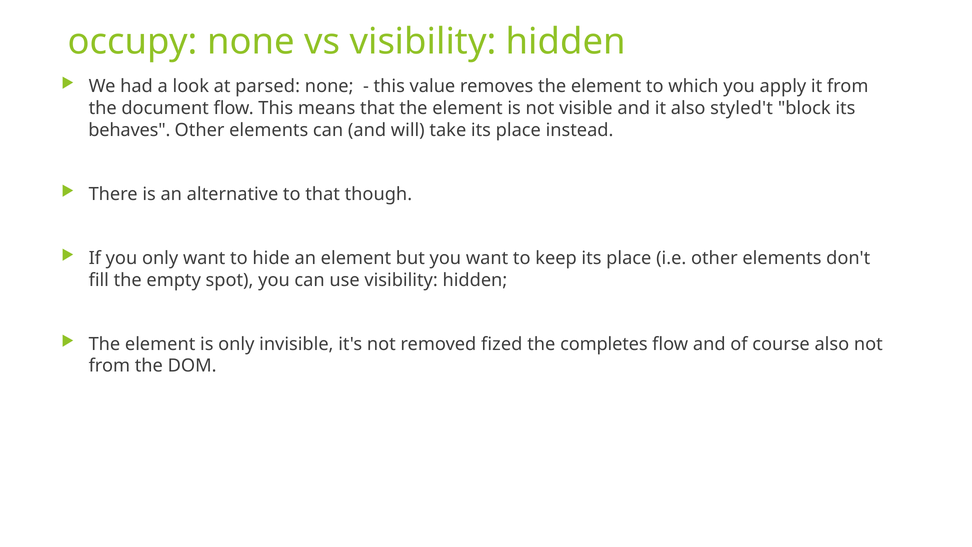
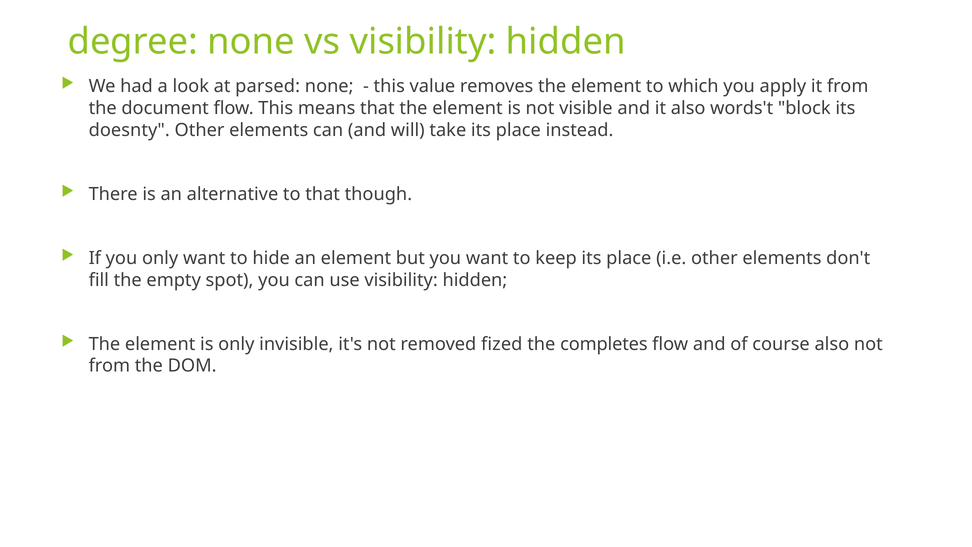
occupy: occupy -> degree (133, 42)
styled't: styled't -> words't (742, 108)
behaves: behaves -> doesnty (129, 130)
